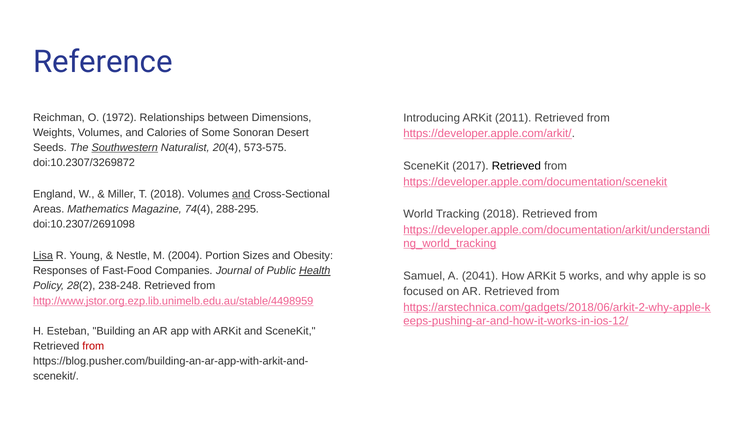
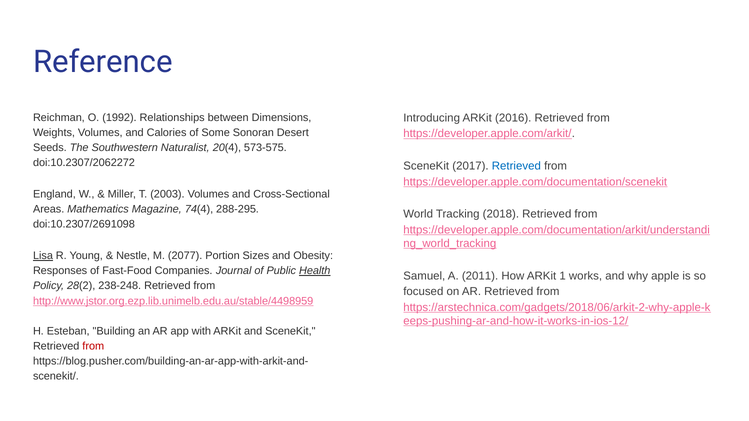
1972: 1972 -> 1992 (119, 118)
2011: 2011 -> 2016 (513, 118)
Southwestern underline: present -> none (125, 148)
doi:10.2307/3269872: doi:10.2307/3269872 -> doi:10.2307/2062272 (84, 163)
Retrieved colour: black -> blue (516, 166)
T 2018: 2018 -> 2003 (167, 194)
and underline: present -> none (241, 194)
2004: 2004 -> 2077 (185, 256)
2041: 2041 -> 2011 (480, 276)
5: 5 -> 1 (563, 276)
